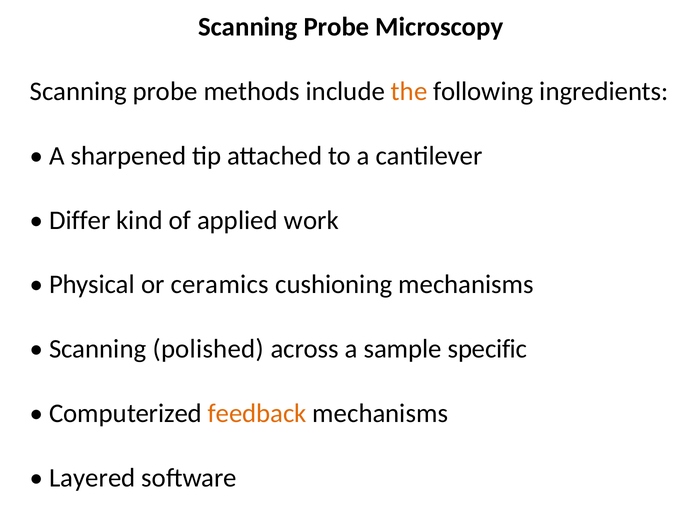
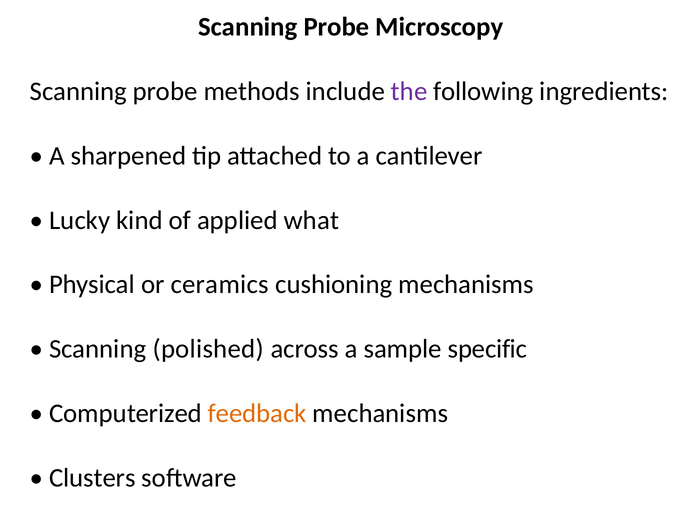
the colour: orange -> purple (409, 92)
Differ: Differ -> Lucky (80, 220)
work: work -> what (311, 220)
Layered: Layered -> Clusters (92, 478)
